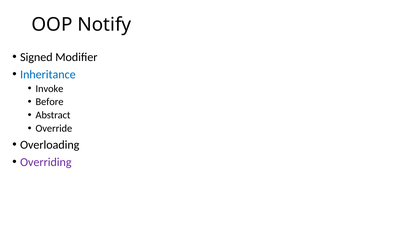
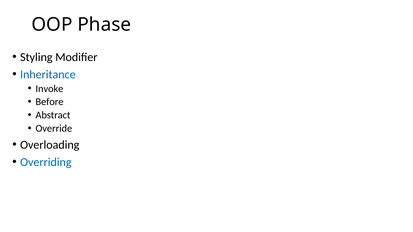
Notify: Notify -> Phase (104, 25)
Signed: Signed -> Styling (36, 57)
Overriding colour: purple -> blue (46, 162)
